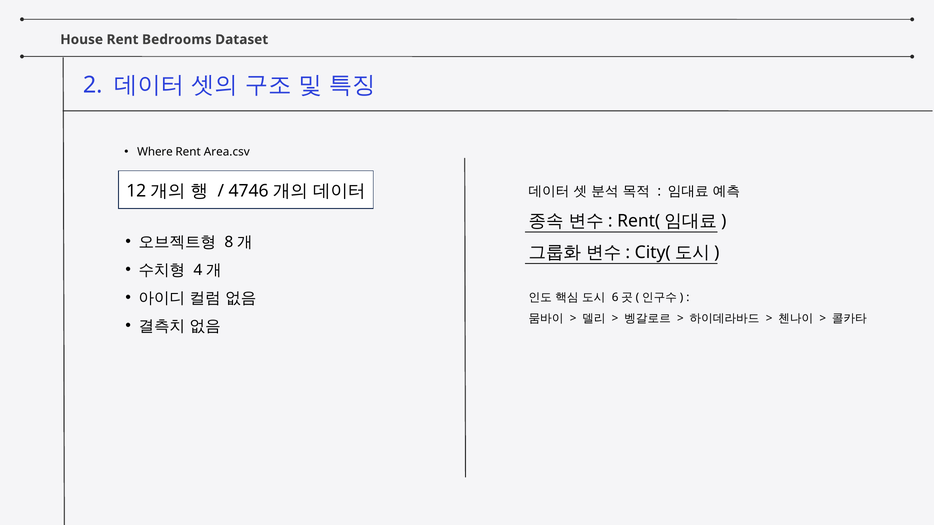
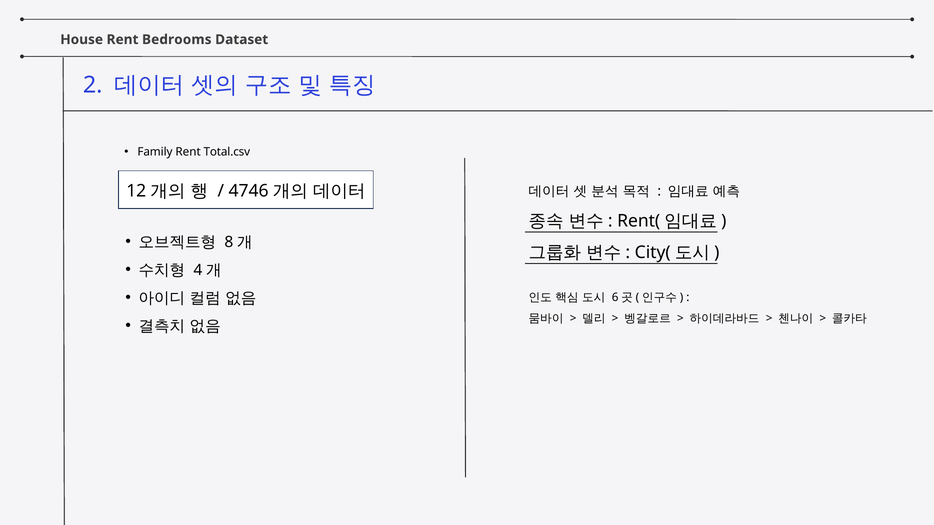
Where: Where -> Family (155, 152)
Area.csv: Area.csv -> Total.csv (227, 152)
